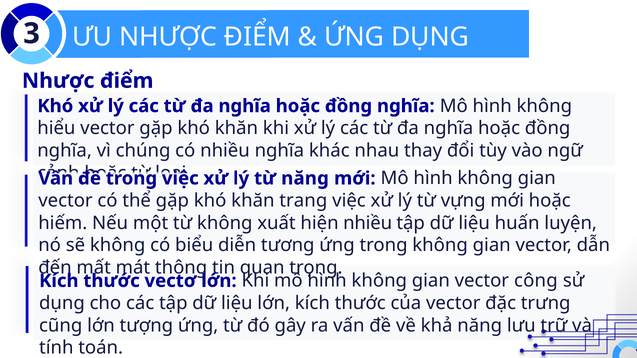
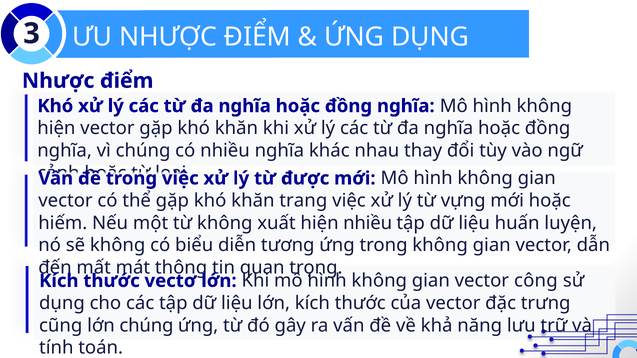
hiểu: hiểu -> hiện (56, 128)
từ năng: năng -> được (305, 178)
lớn tượng: tượng -> chúng (146, 326)
